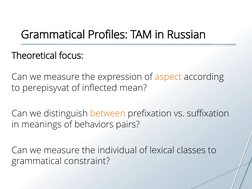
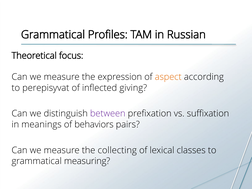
mean: mean -> giving (133, 88)
between colour: orange -> purple (108, 114)
individual: individual -> collecting (117, 150)
constraint: constraint -> measuring (87, 161)
